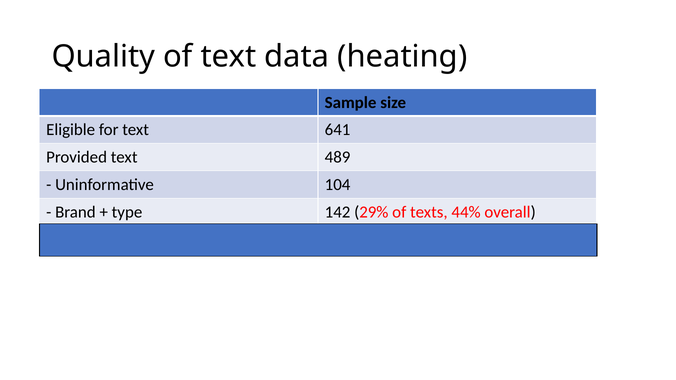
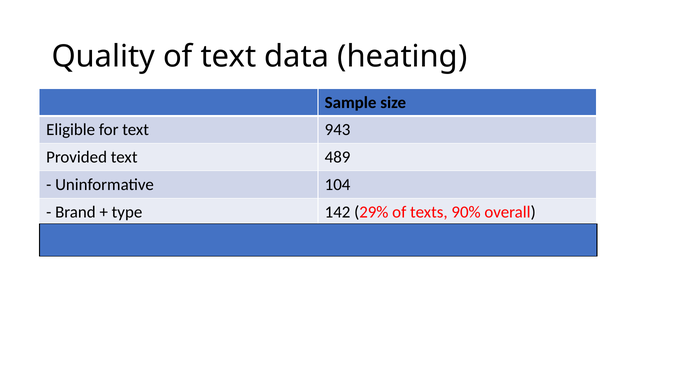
641: 641 -> 943 (338, 130)
44%: 44% -> 90% (466, 212)
